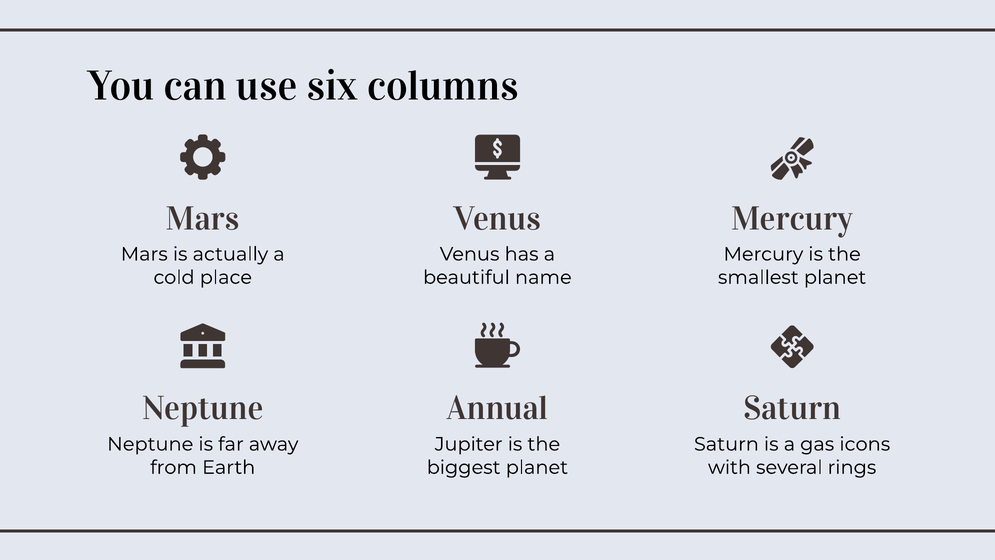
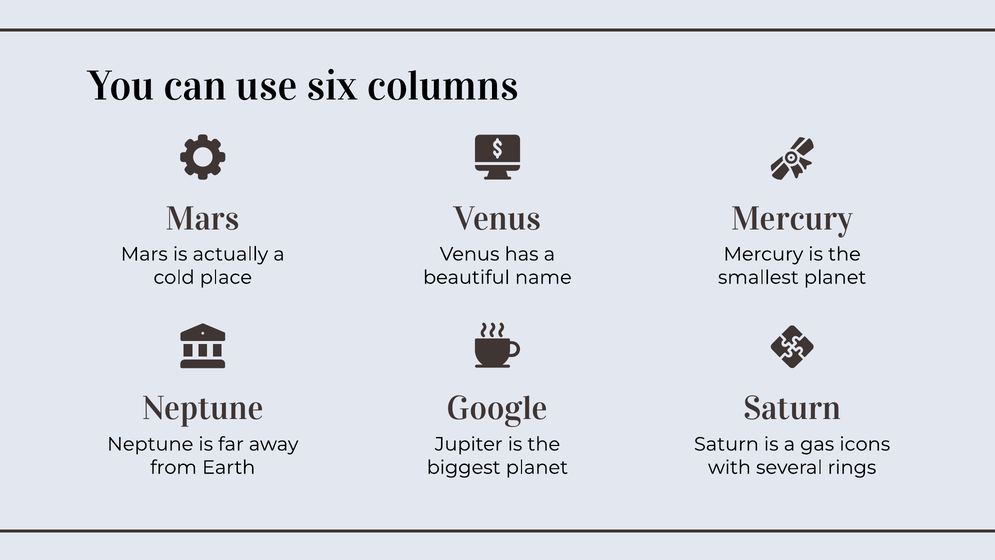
Annual: Annual -> Google (497, 408)
